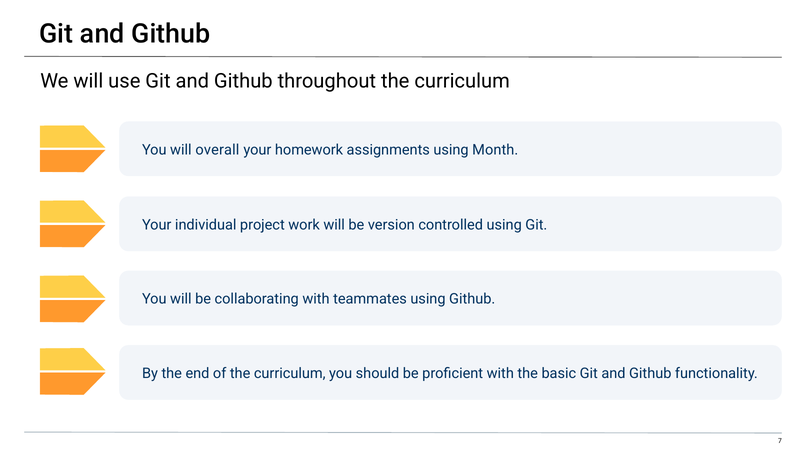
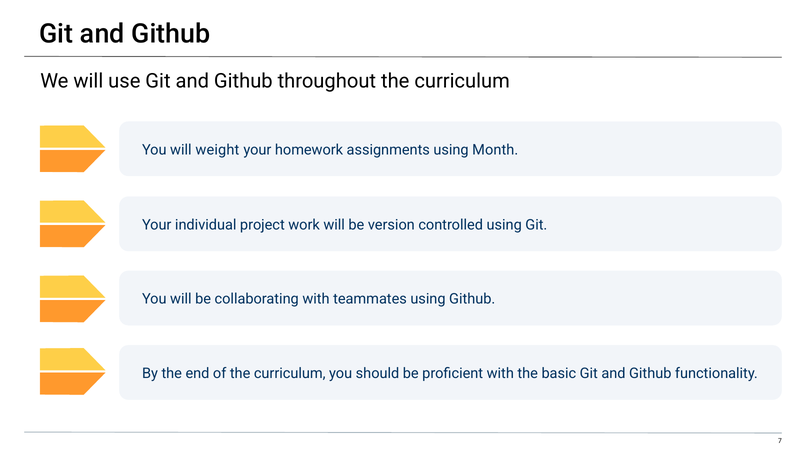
overall: overall -> weight (217, 150)
